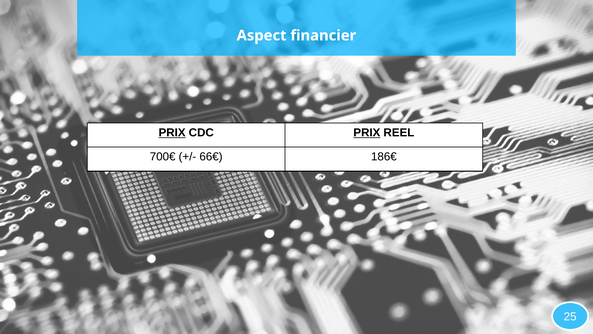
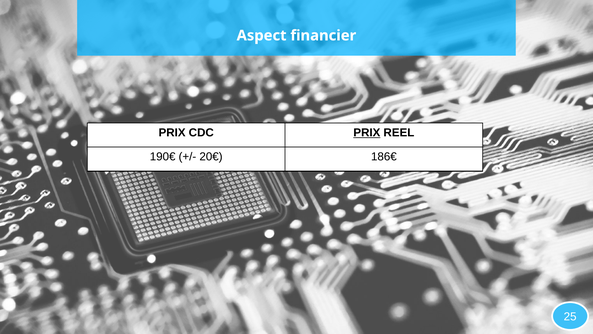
PRIX underline: present -> none (172, 132)
700€: 700€ -> 190€ (163, 157)
66€: 66€ -> 20€ (211, 157)
